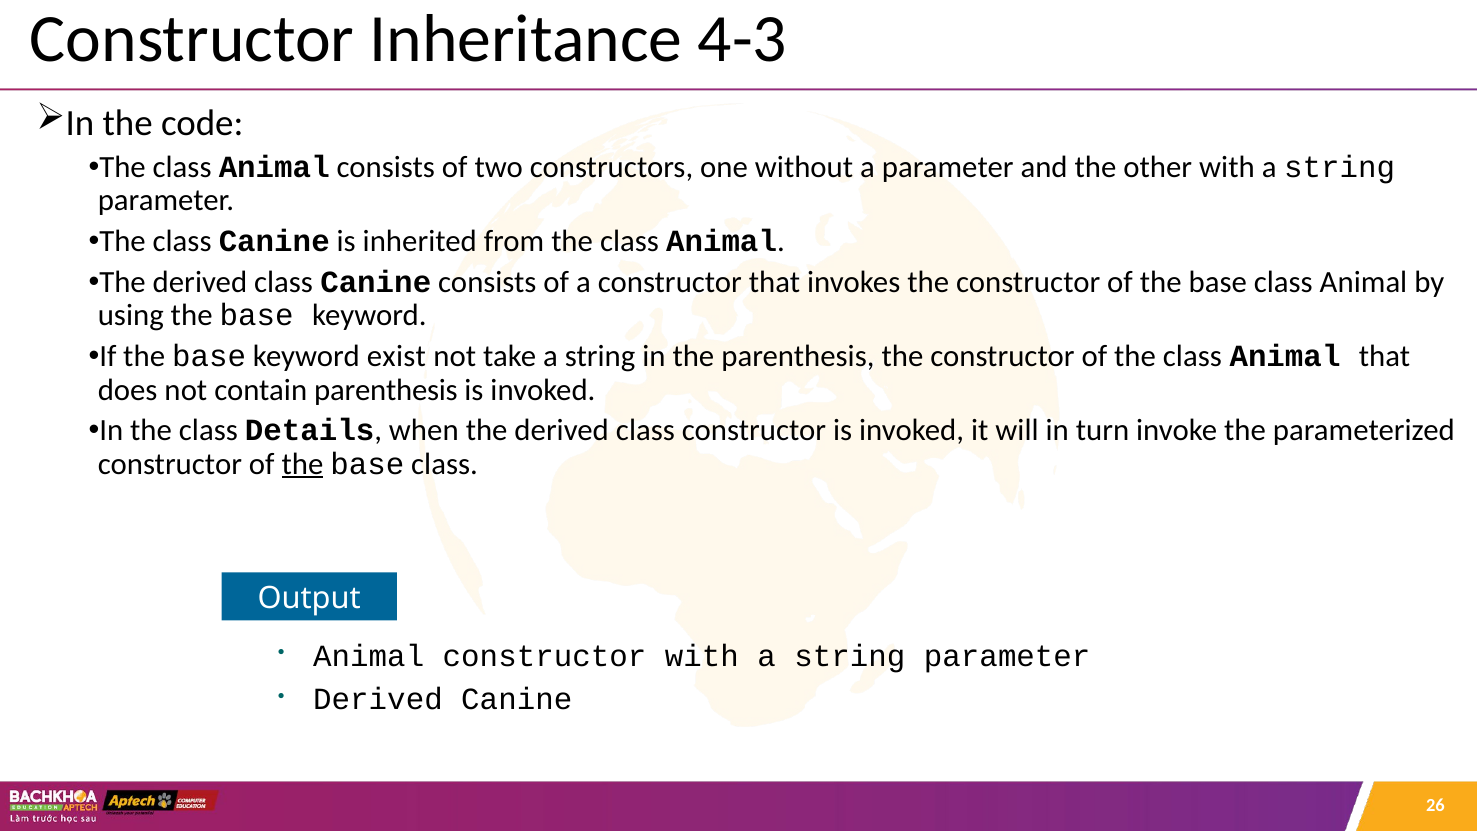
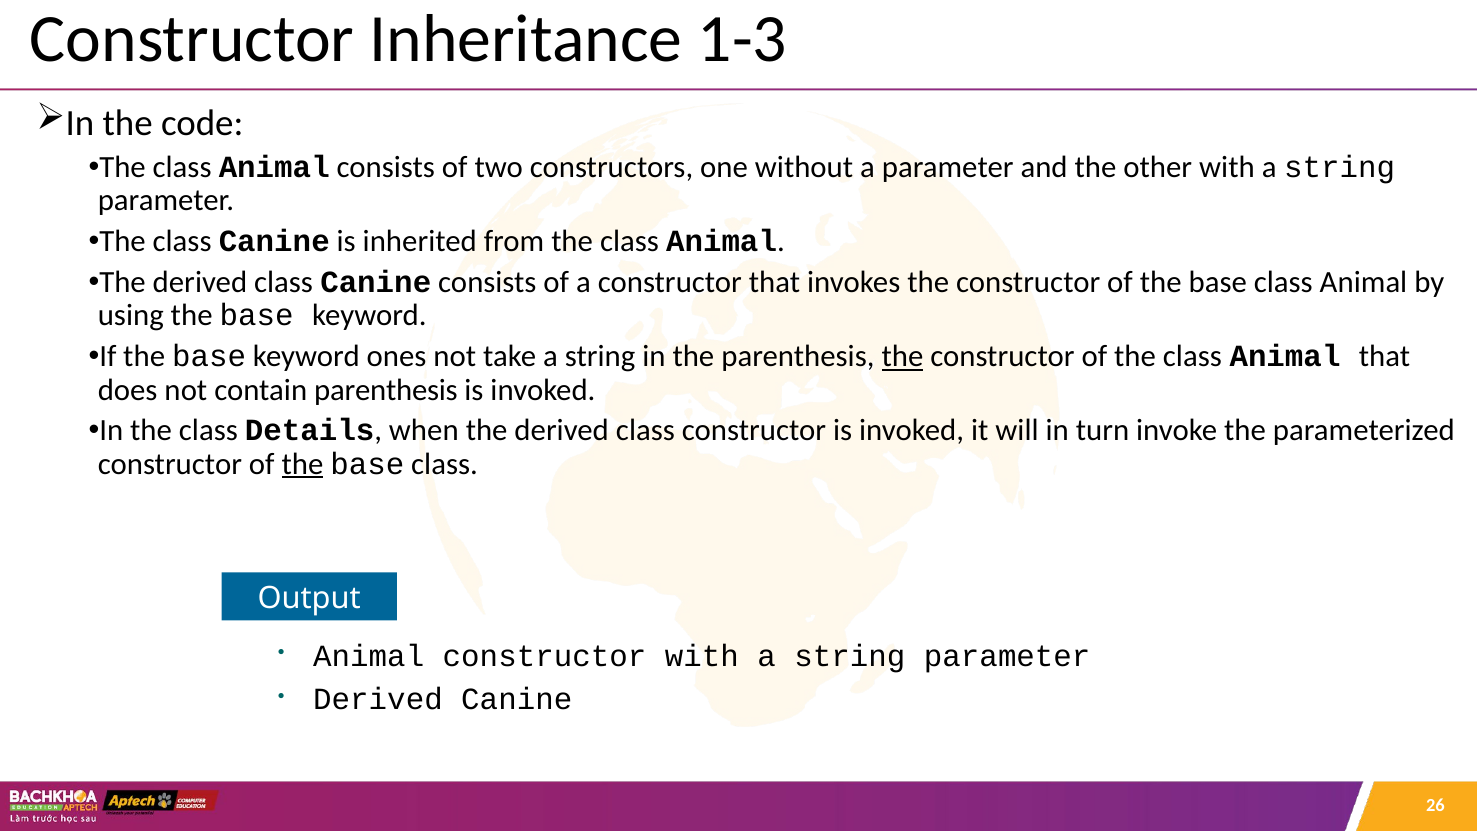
4-3: 4-3 -> 1-3 (742, 40)
exist: exist -> ones (397, 357)
the underline: none -> present (902, 357)
